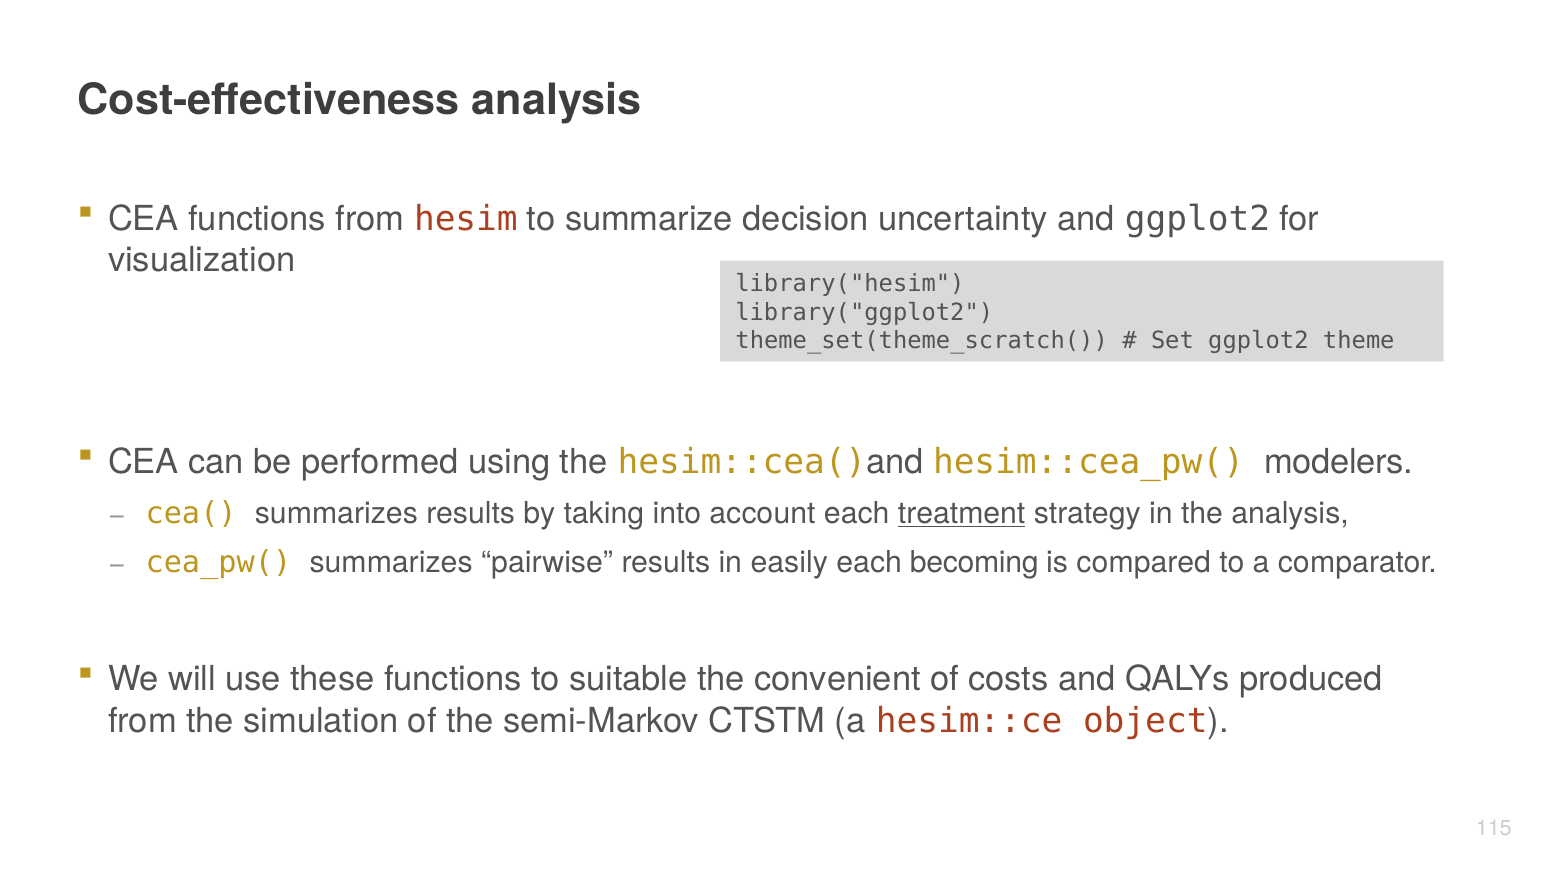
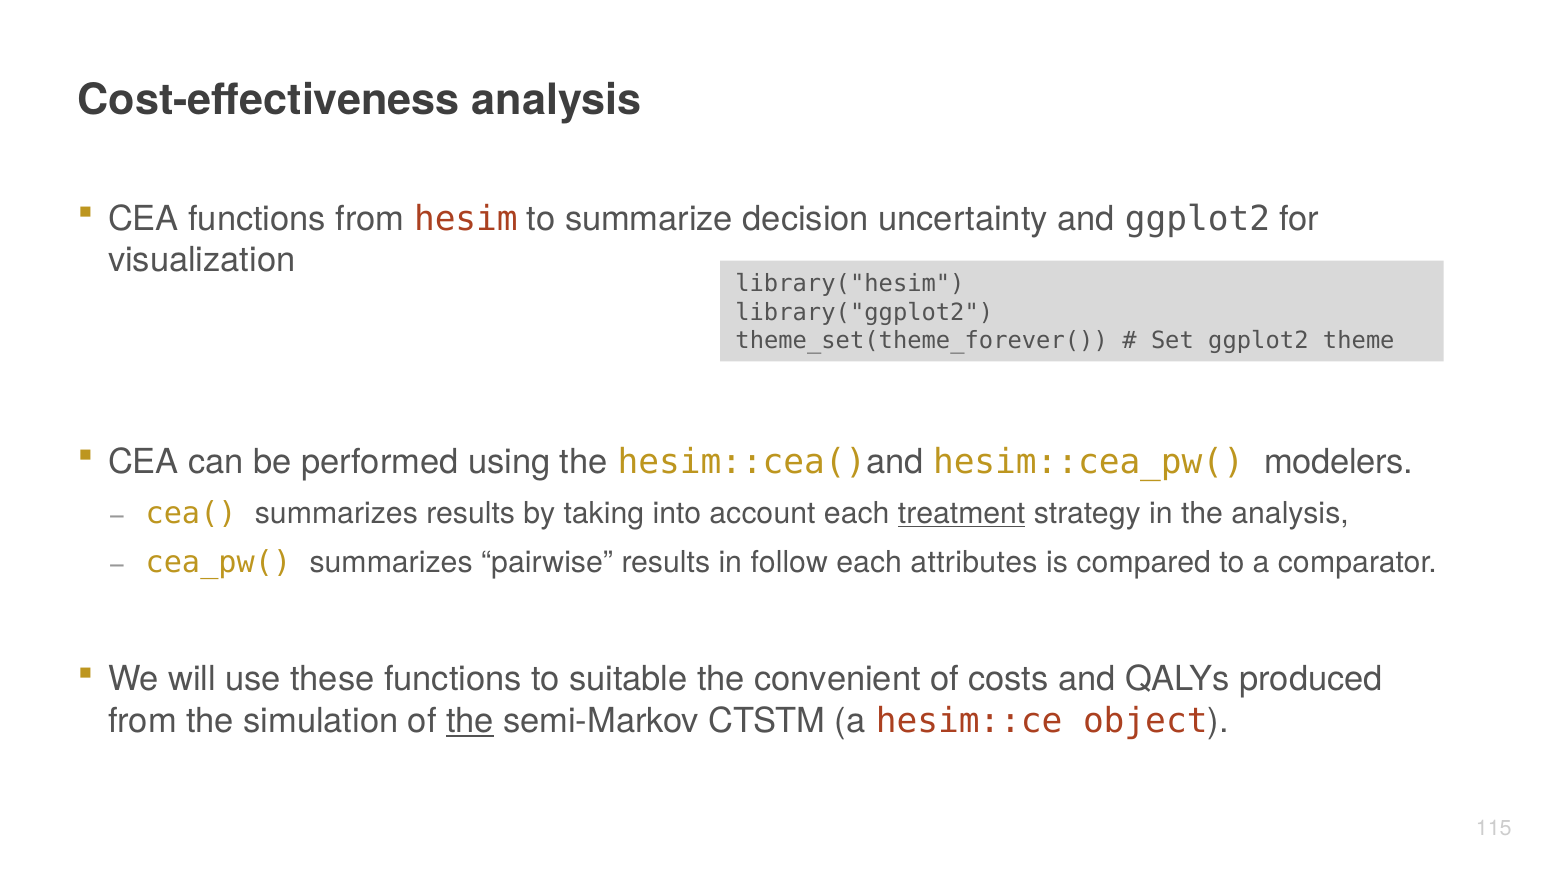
theme_set(theme_scratch(: theme_set(theme_scratch( -> theme_set(theme_forever( (922, 341)
easily: easily -> follow (789, 563)
becoming: becoming -> attributes (974, 563)
the underline: none -> present (470, 721)
